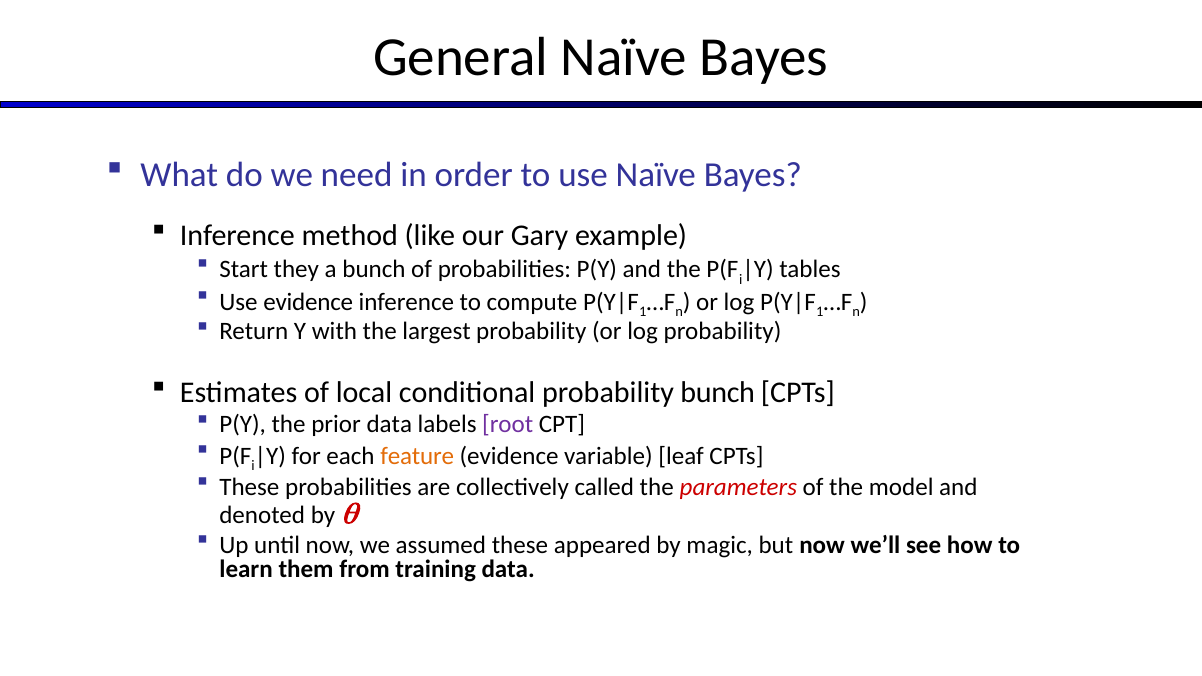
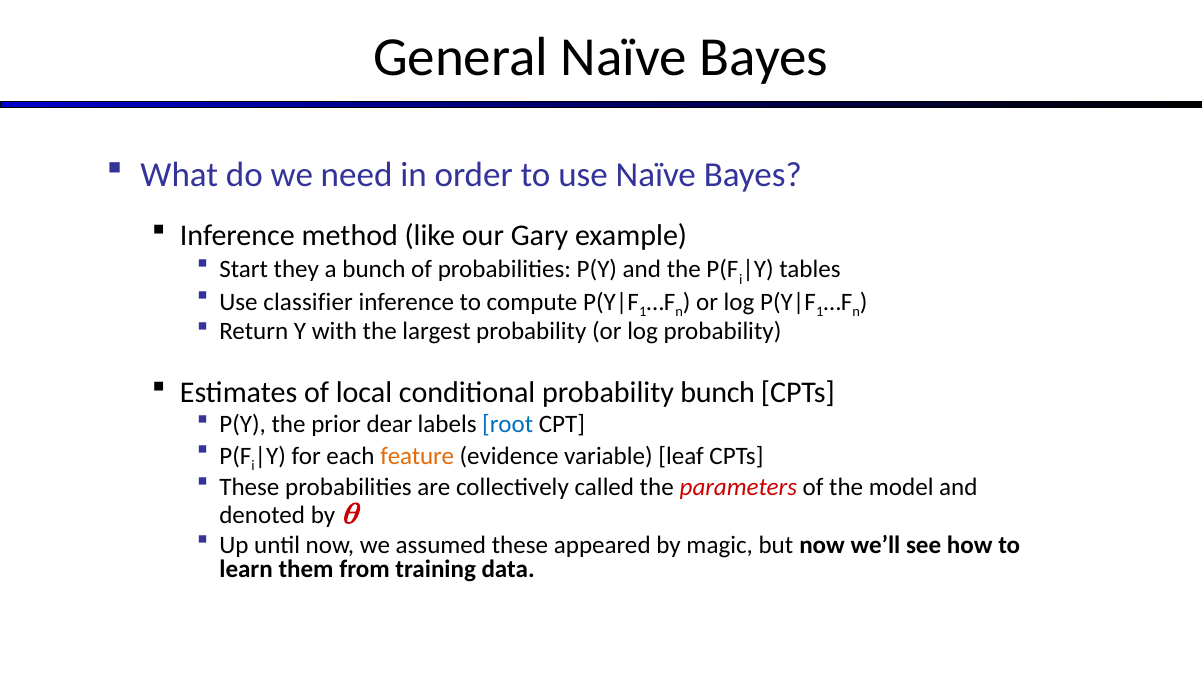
Use evidence: evidence -> classifier (308, 302)
prior data: data -> dear (389, 425)
root colour: purple -> blue (508, 425)
